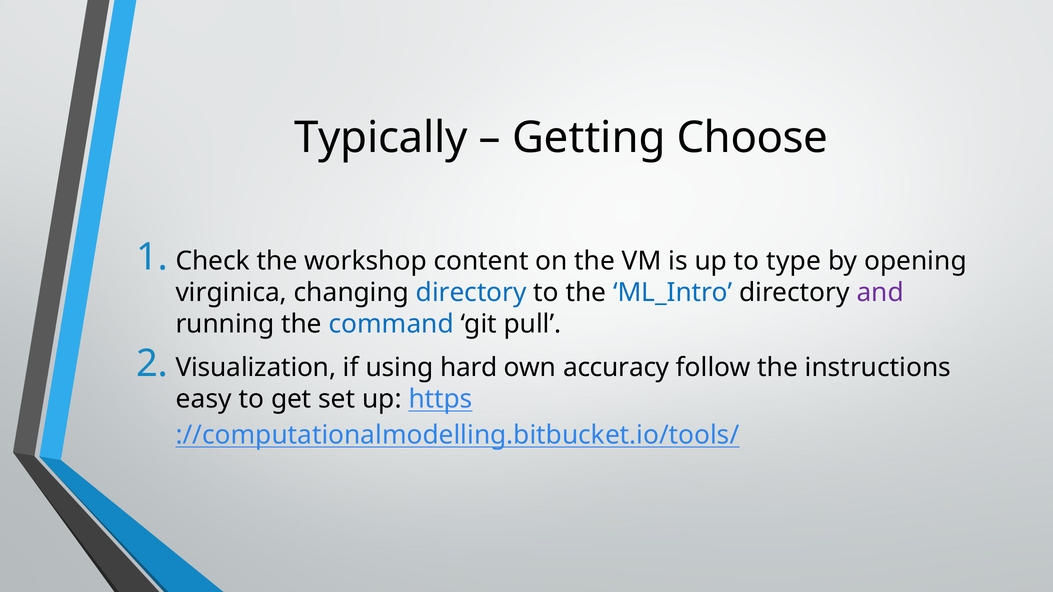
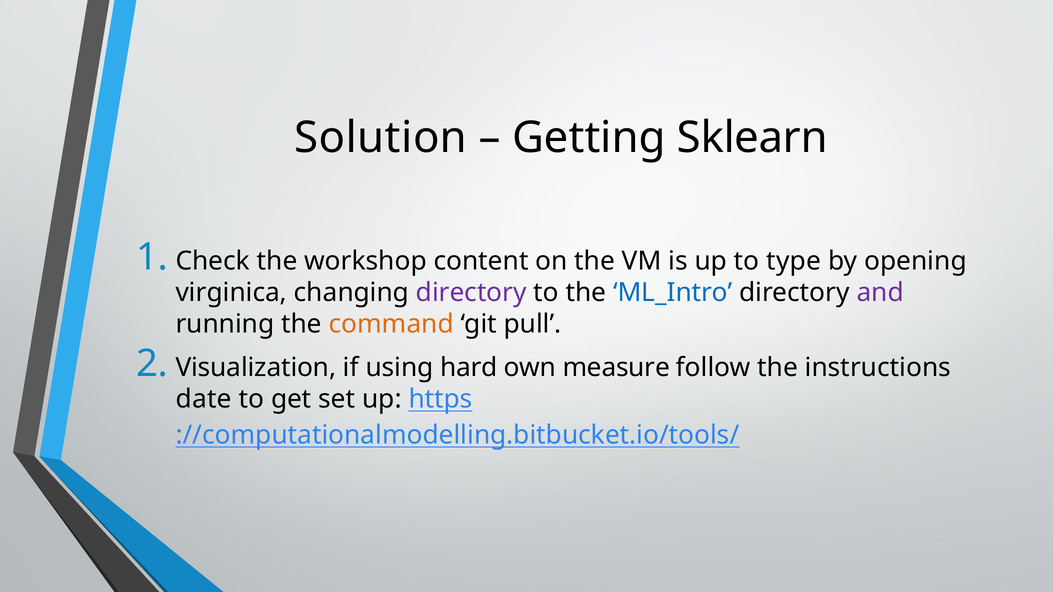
Typically: Typically -> Solution (381, 138)
Choose: Choose -> Sklearn (752, 138)
directory colour: blue -> purple (471, 293)
command colour: blue -> orange (391, 324)
accuracy: accuracy -> measure (616, 368)
easy: easy -> date (204, 399)
